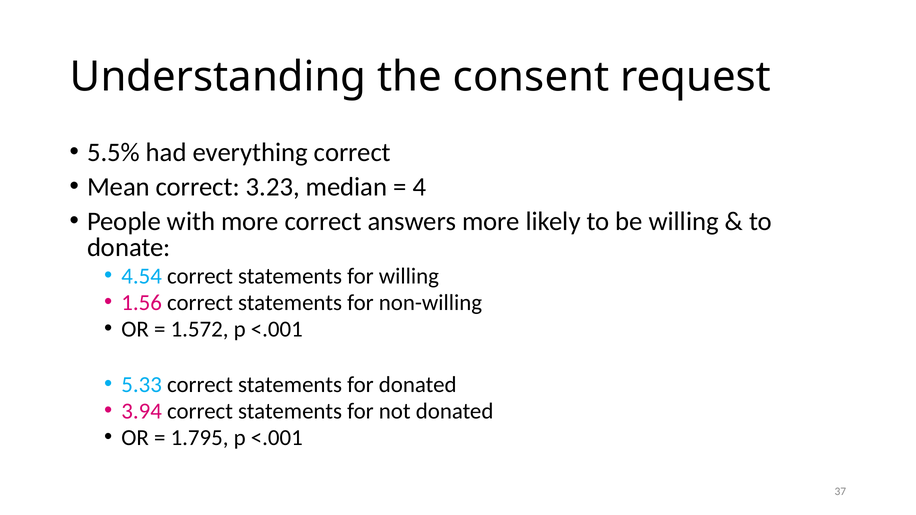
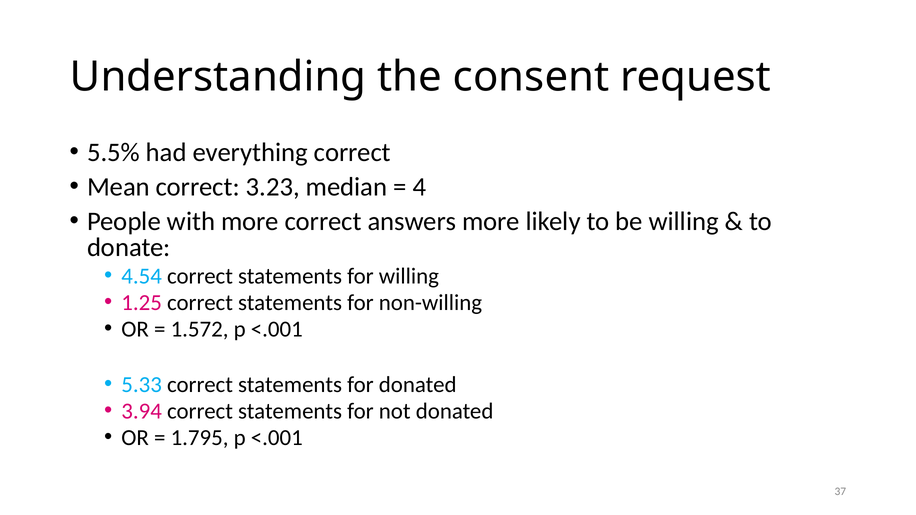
1.56: 1.56 -> 1.25 (142, 303)
